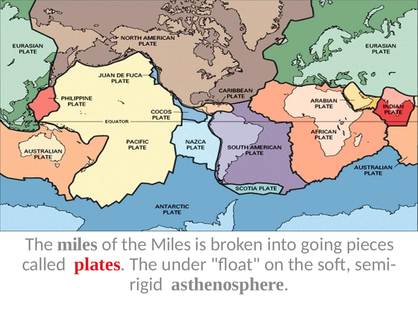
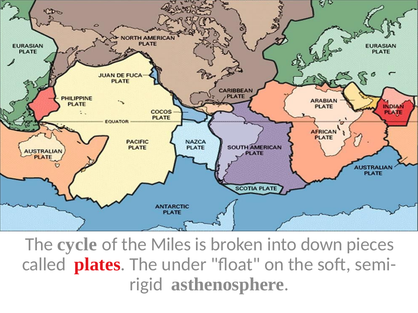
miles: miles -> cycle (77, 245)
going: going -> down (322, 245)
